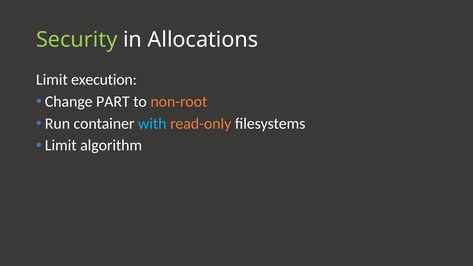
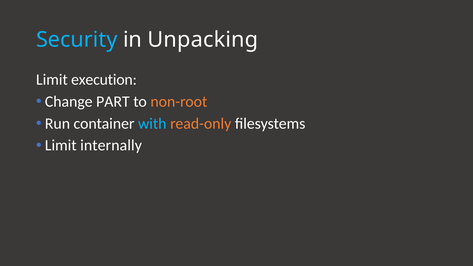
Security colour: light green -> light blue (77, 40)
Allocations: Allocations -> Unpacking (203, 40)
algorithm: algorithm -> internally (111, 145)
